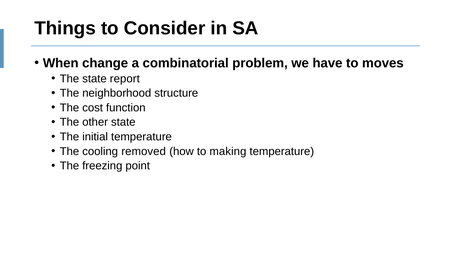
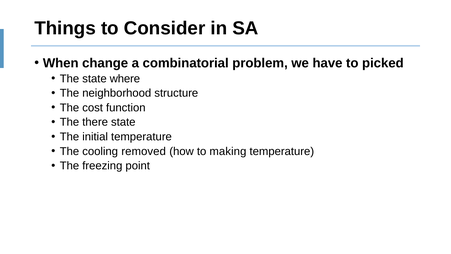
moves: moves -> picked (383, 63)
report: report -> where (125, 79)
other: other -> there (95, 122)
